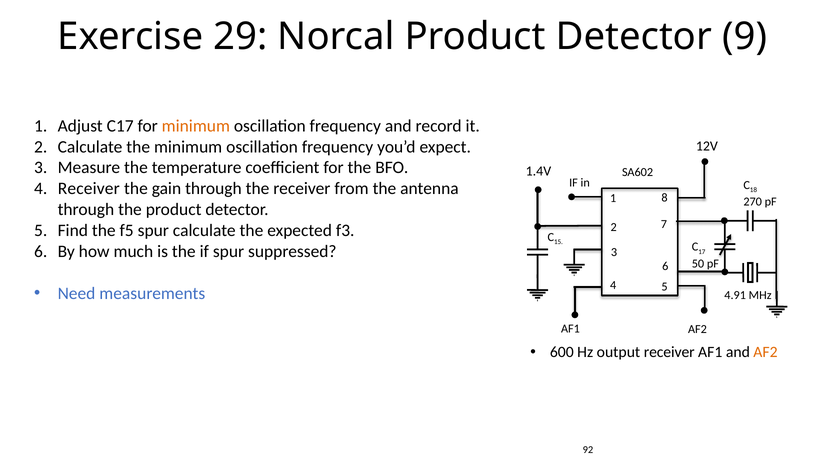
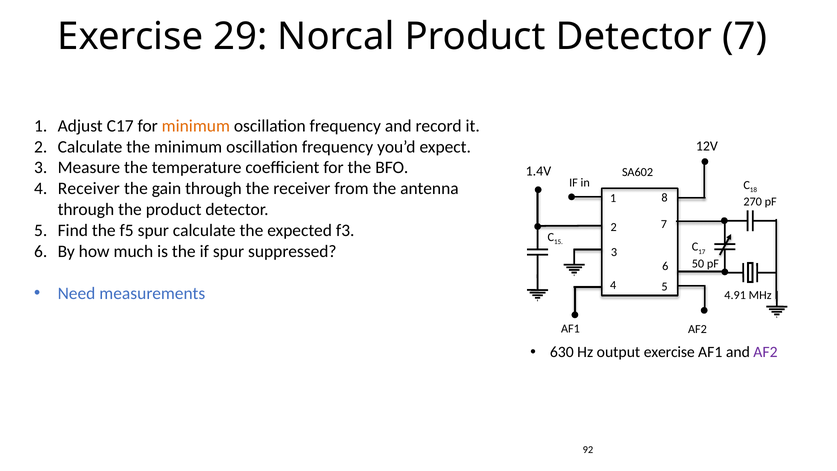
Detector 9: 9 -> 7 (745, 36)
600: 600 -> 630 (562, 352)
output receiver: receiver -> exercise (669, 352)
AF2 colour: orange -> purple (765, 352)
